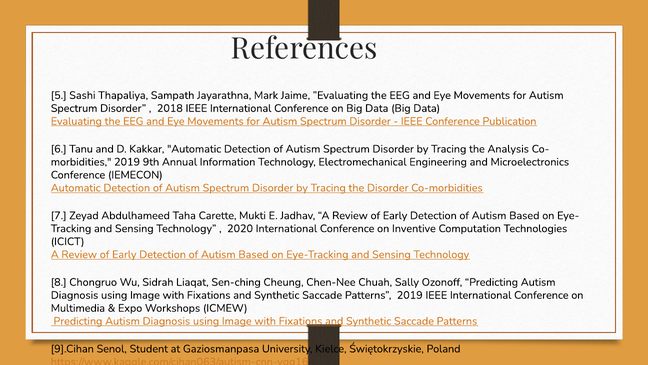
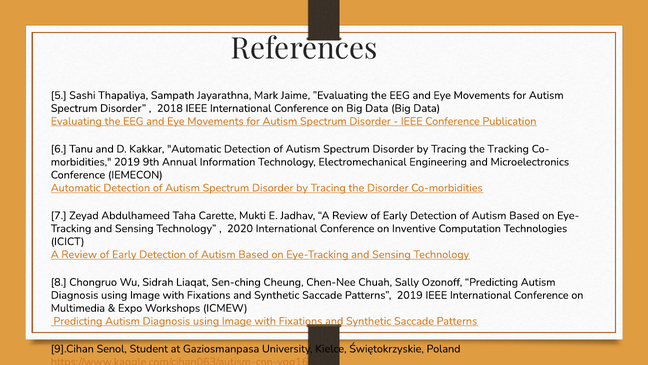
the Analysis: Analysis -> Tracking (508, 149)
